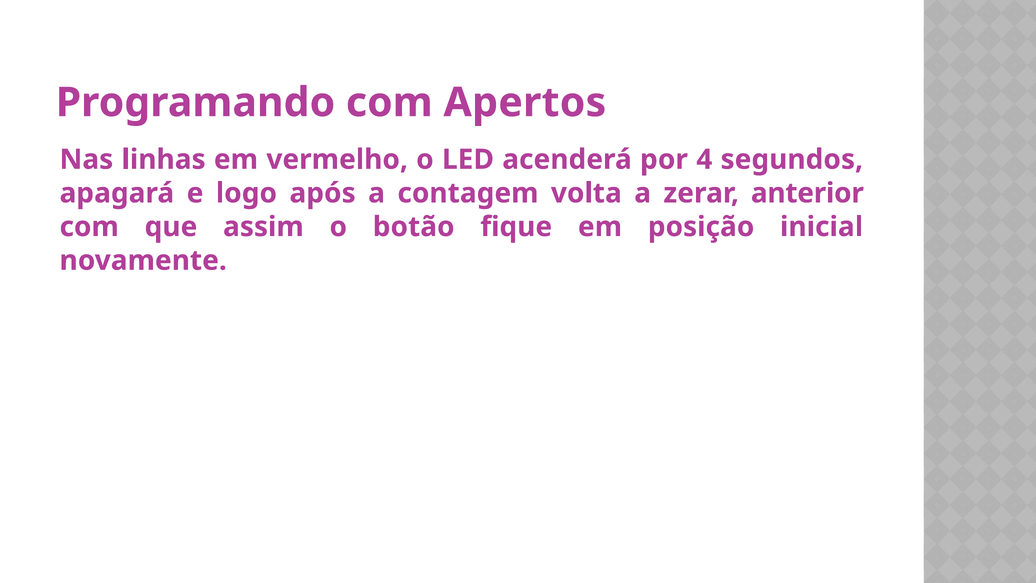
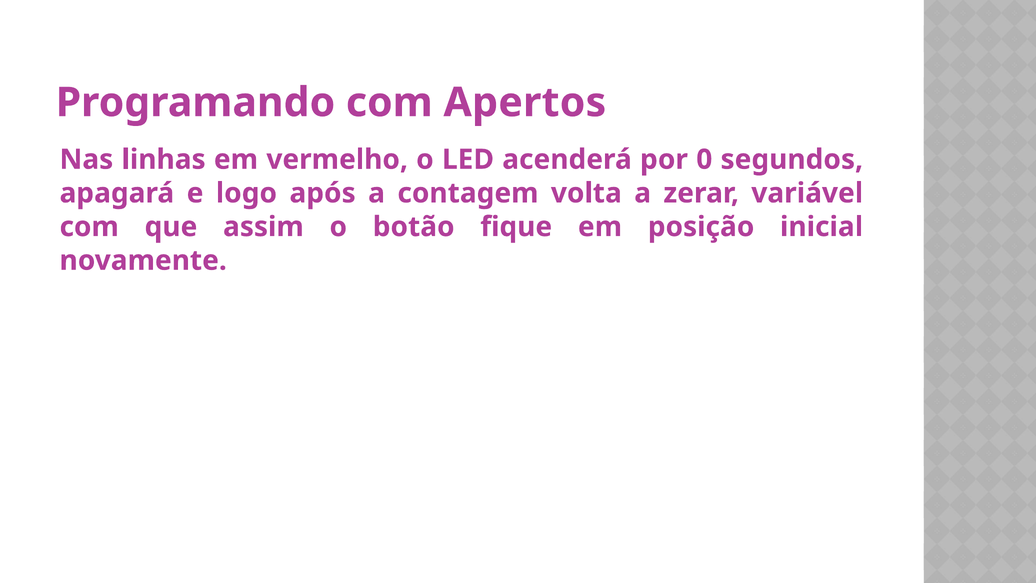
4: 4 -> 0 (704, 159)
anterior: anterior -> variável (807, 193)
